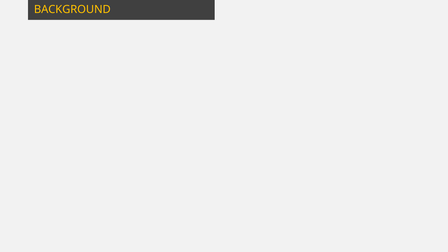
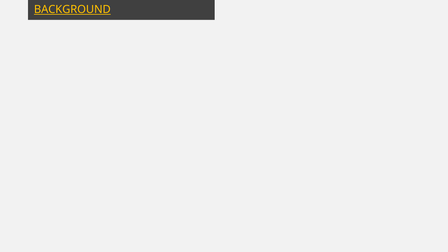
BACKGROUND underline: none -> present (72, 10)
